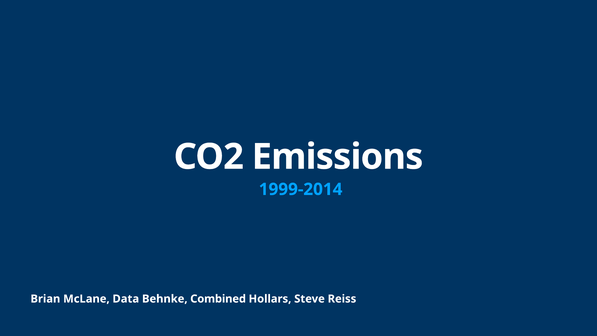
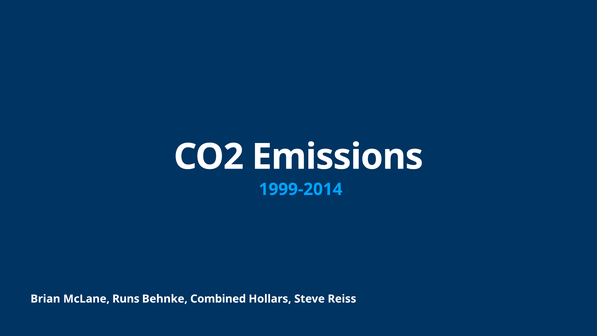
Data: Data -> Runs (126, 299)
